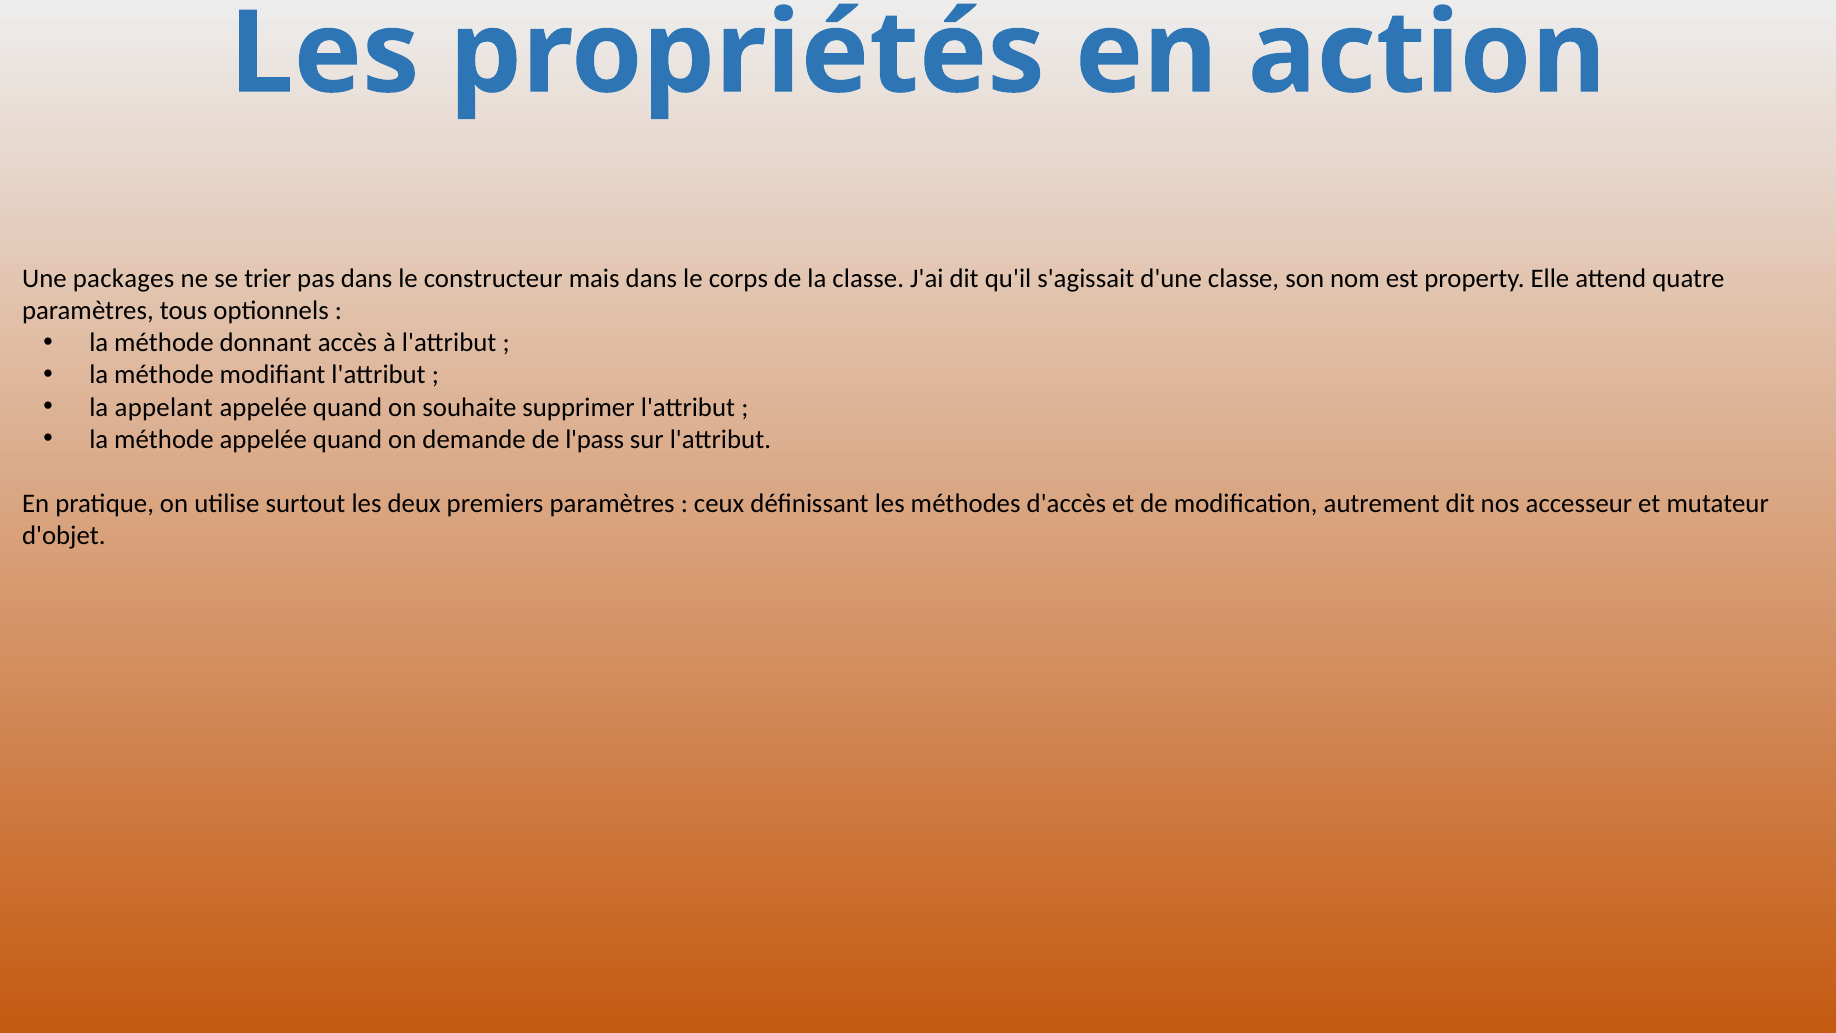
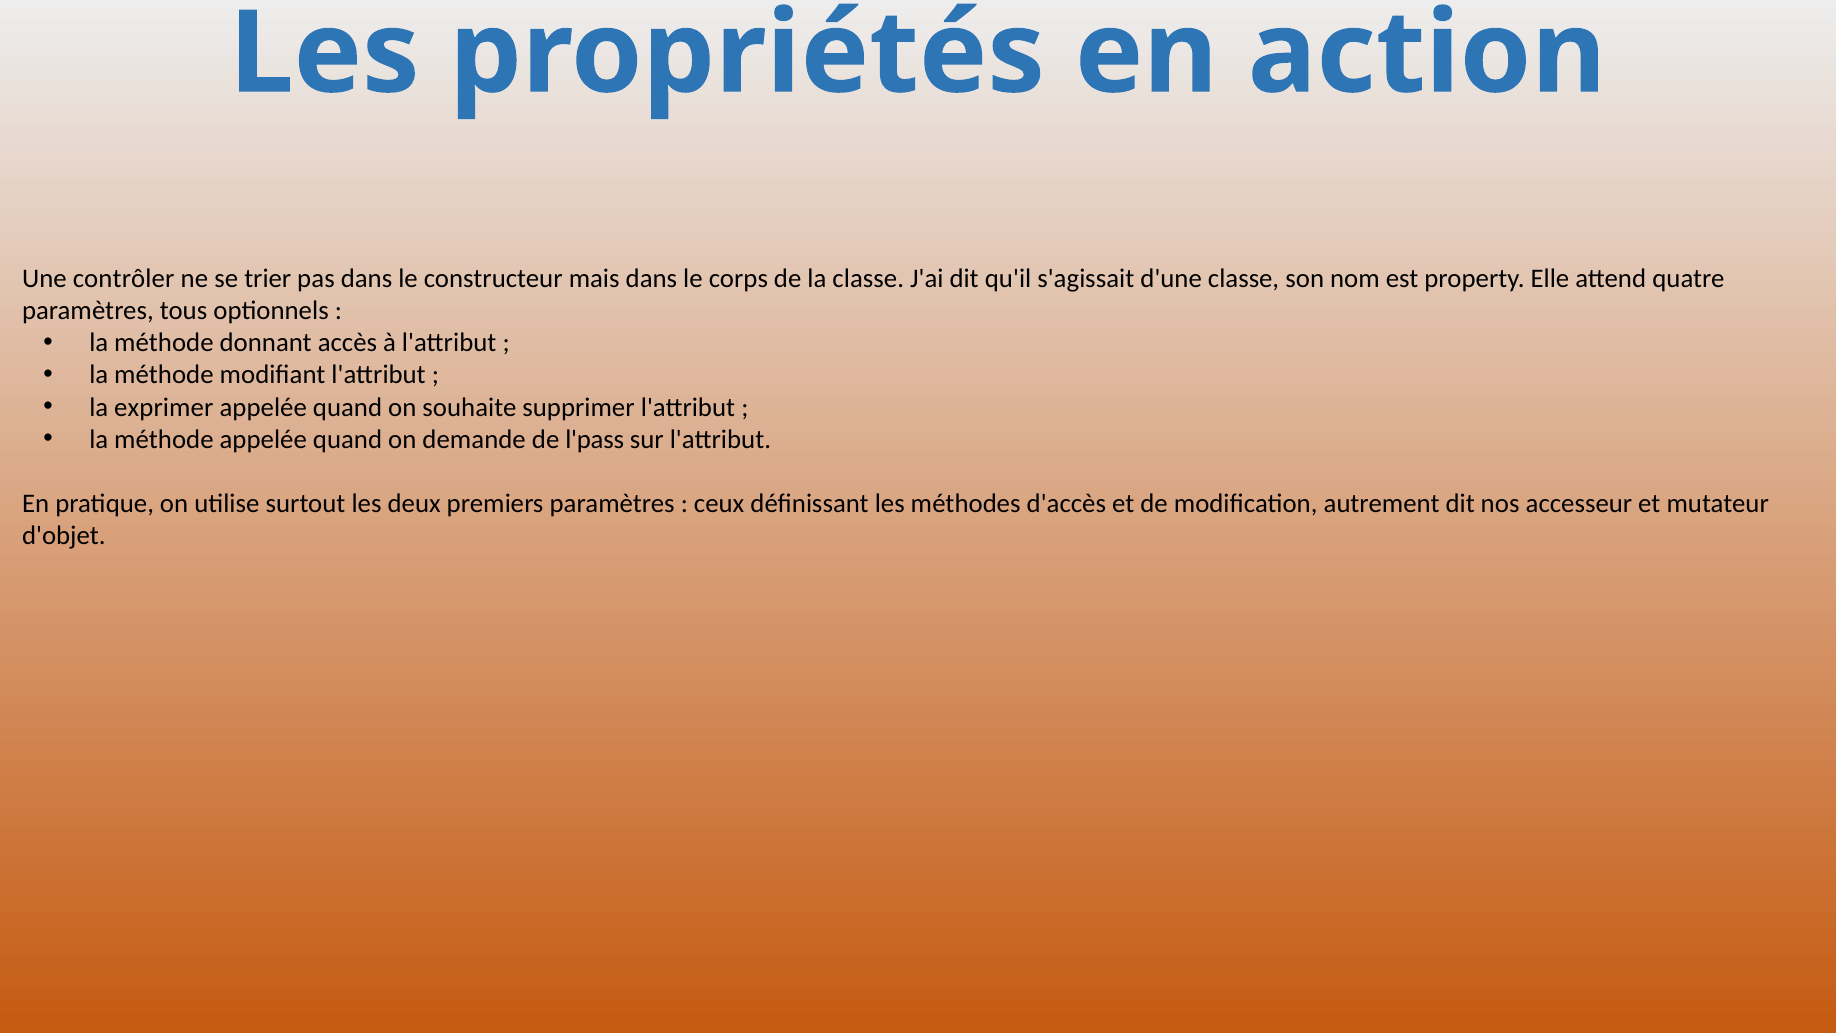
packages: packages -> contrôler (124, 278)
appelant: appelant -> exprimer (164, 407)
